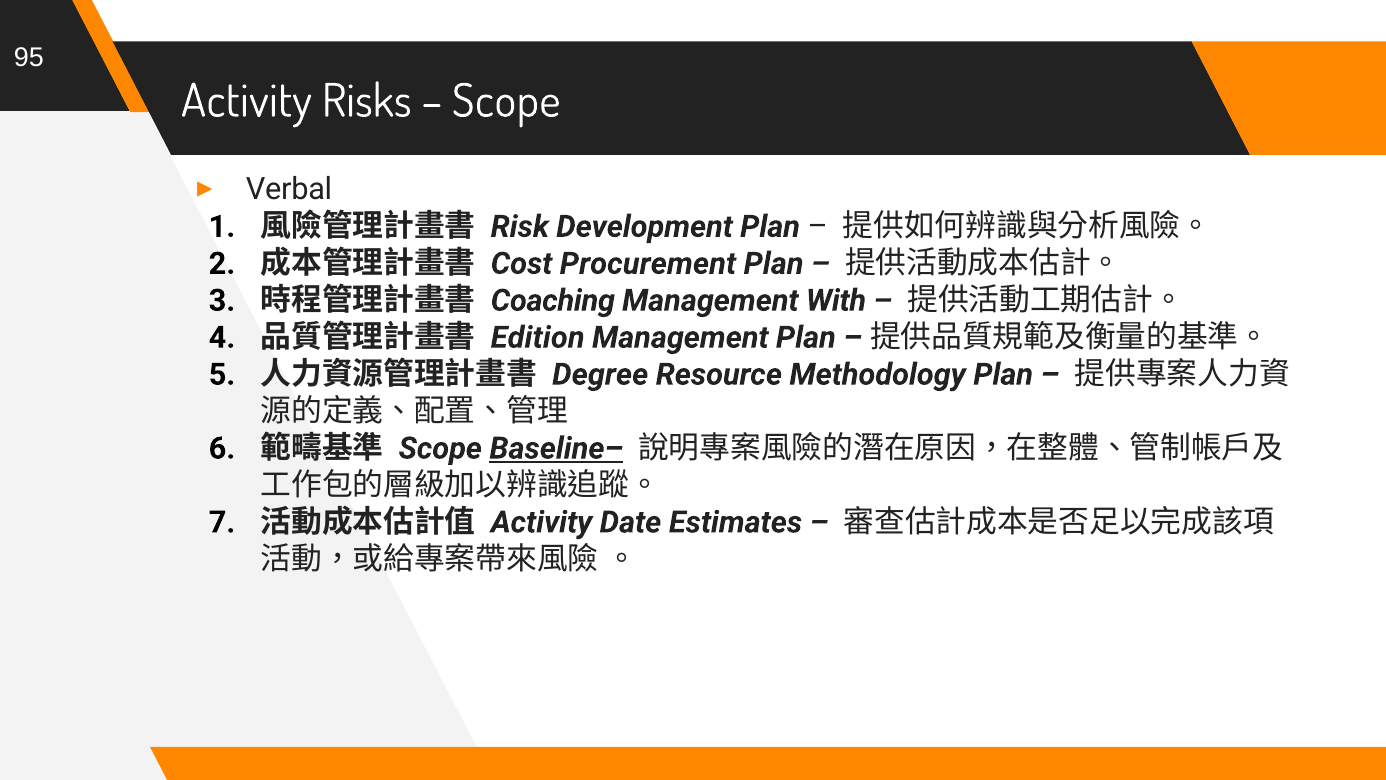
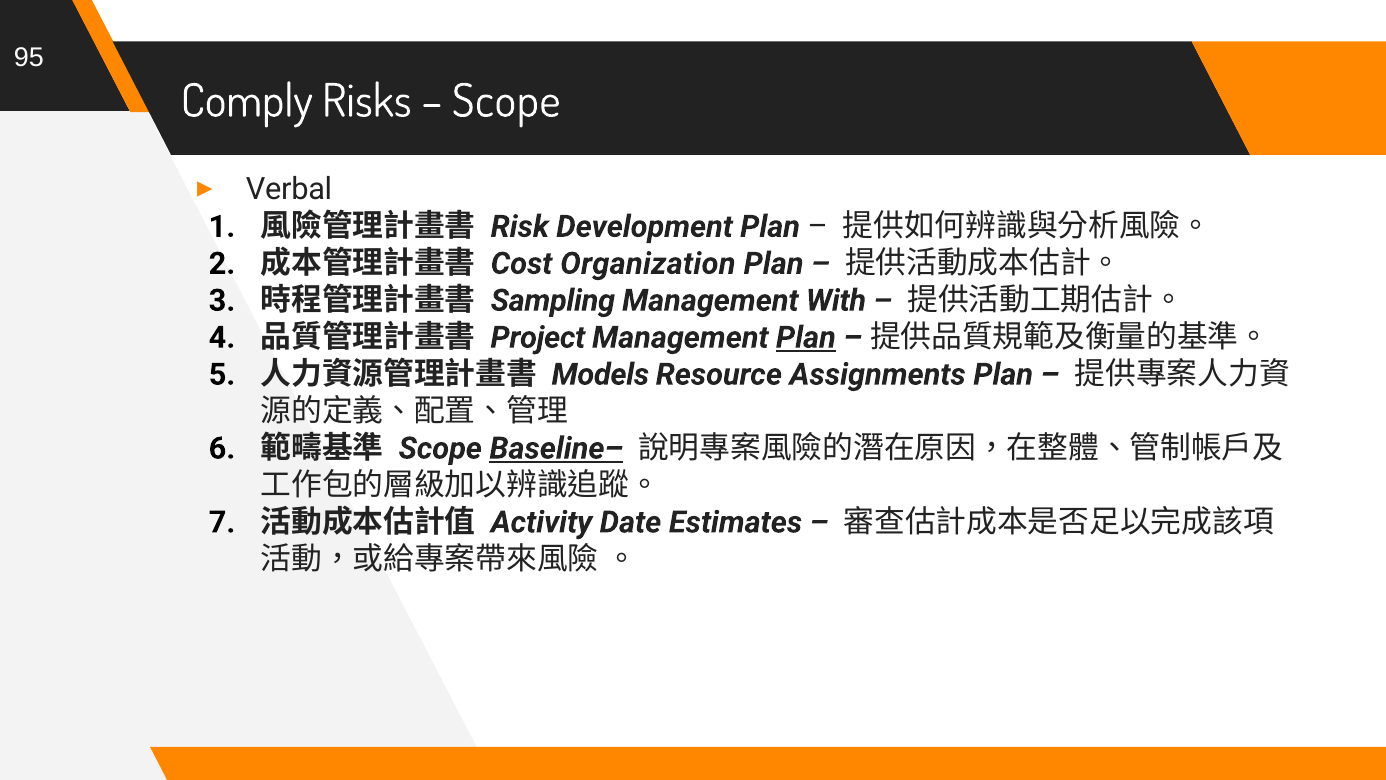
Activity: Activity -> Comply (247, 101)
Procurement: Procurement -> Organization (648, 263)
Coaching: Coaching -> Sampling (553, 300)
Edition: Edition -> Project (538, 337)
Plan underline: none -> present (806, 337)
Degree: Degree -> Models (600, 374)
Methodology: Methodology -> Assignments (878, 374)
